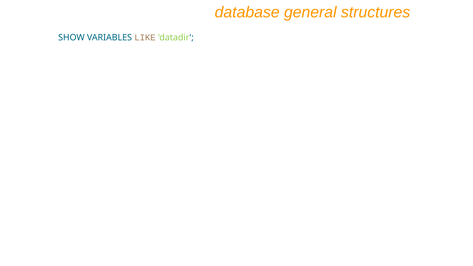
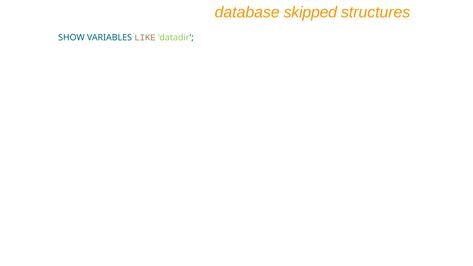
general: general -> skipped (310, 12)
